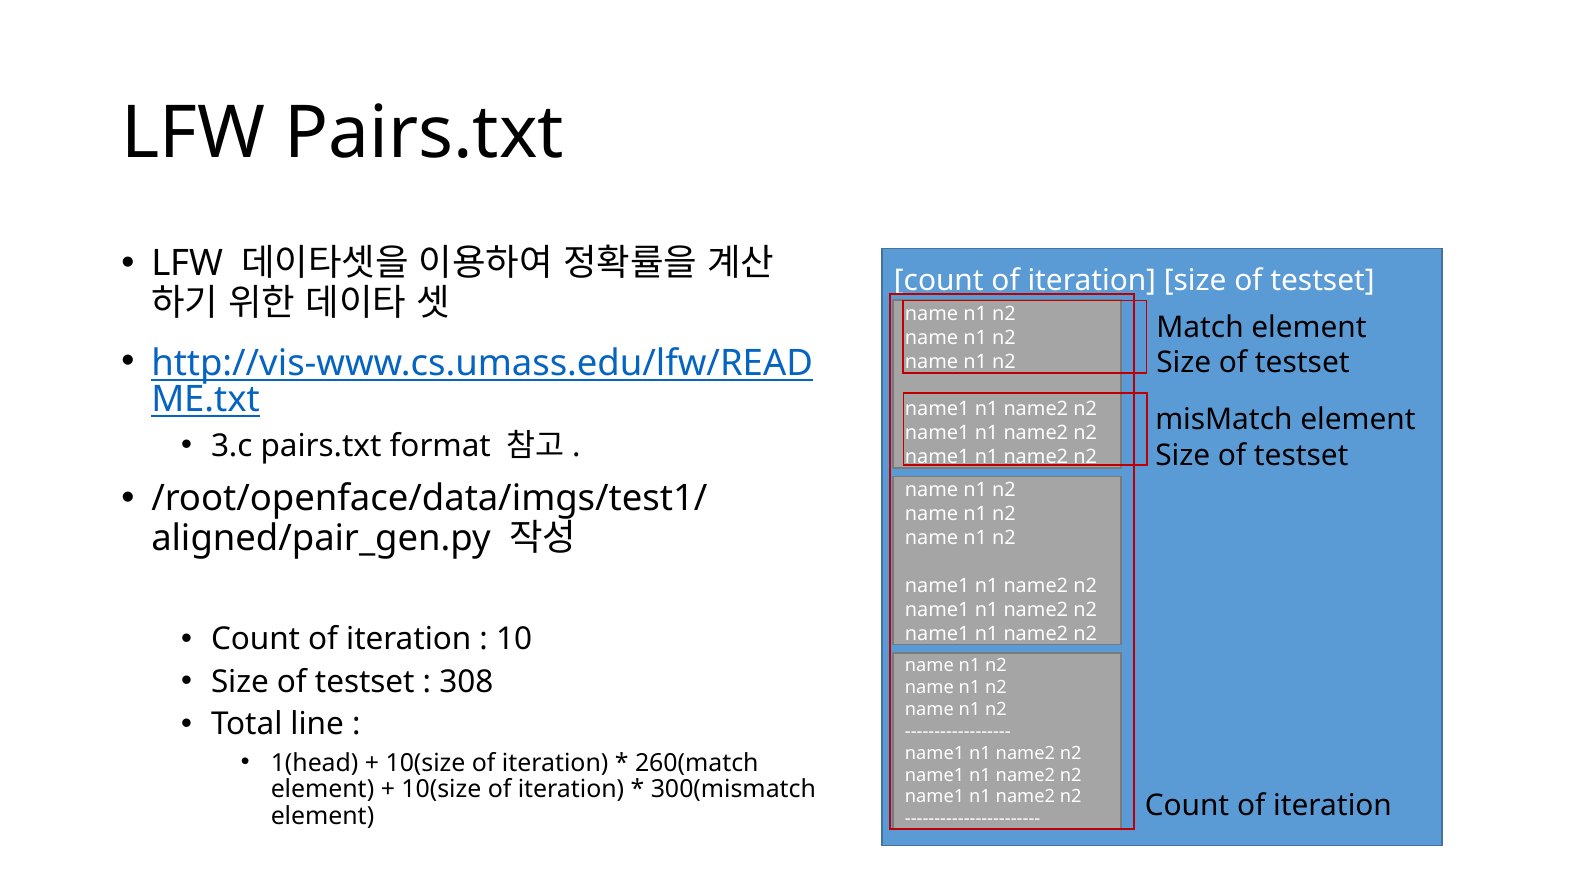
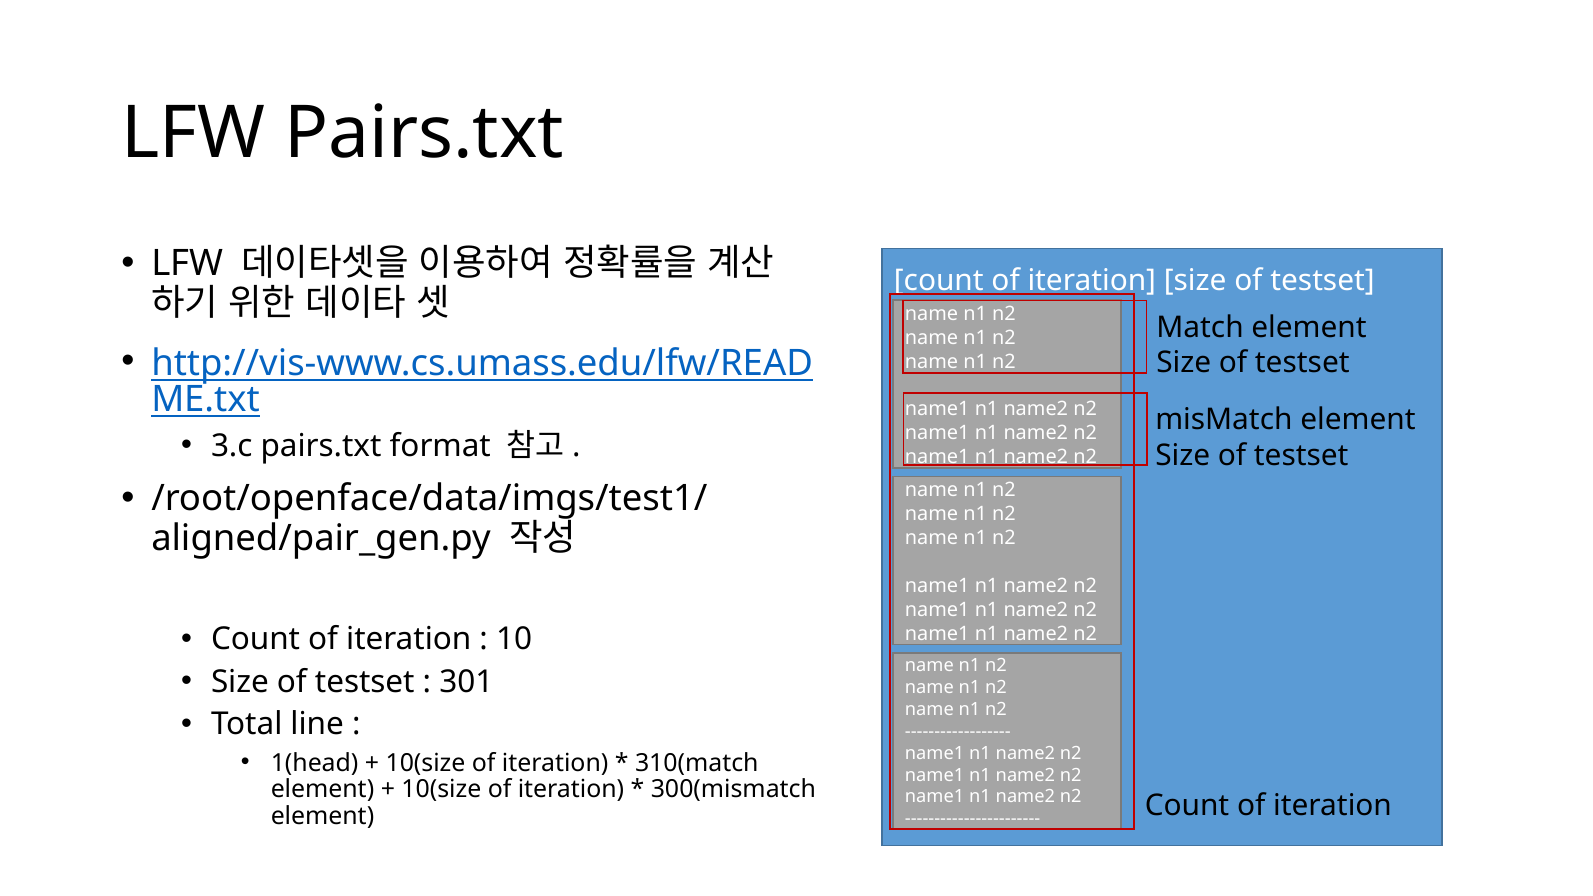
308: 308 -> 301 (466, 682)
260(match: 260(match -> 310(match (697, 763)
